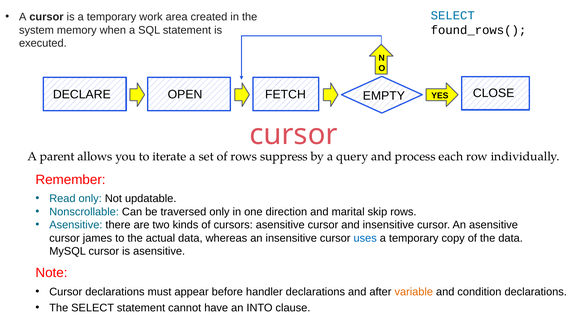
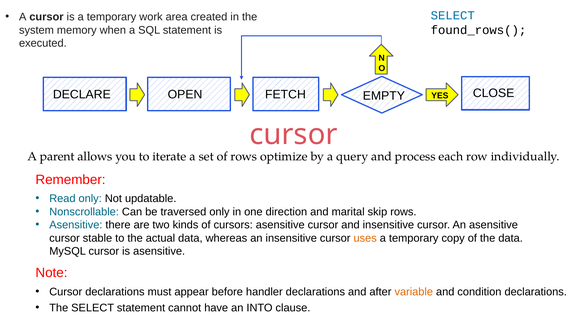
suppress: suppress -> optimize (284, 156)
james: james -> stable (97, 238)
uses colour: blue -> orange (365, 238)
